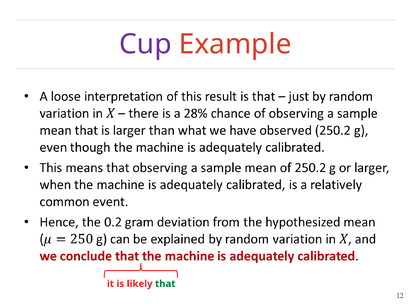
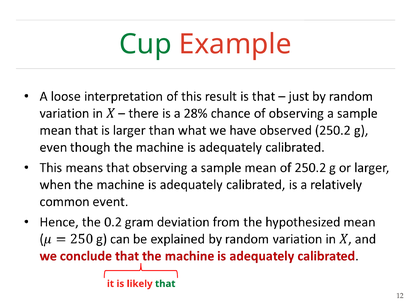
Cup colour: purple -> green (145, 44)
